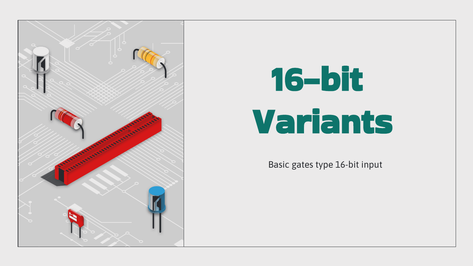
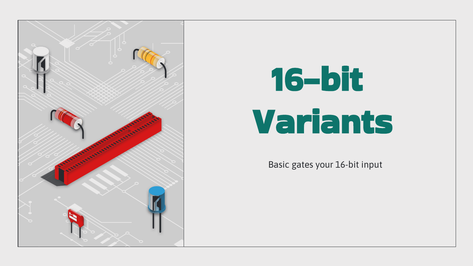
type: type -> your (324, 165)
